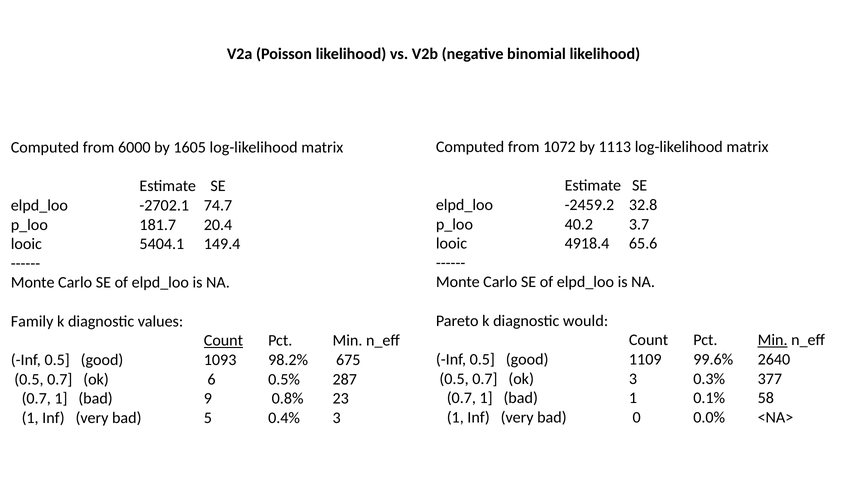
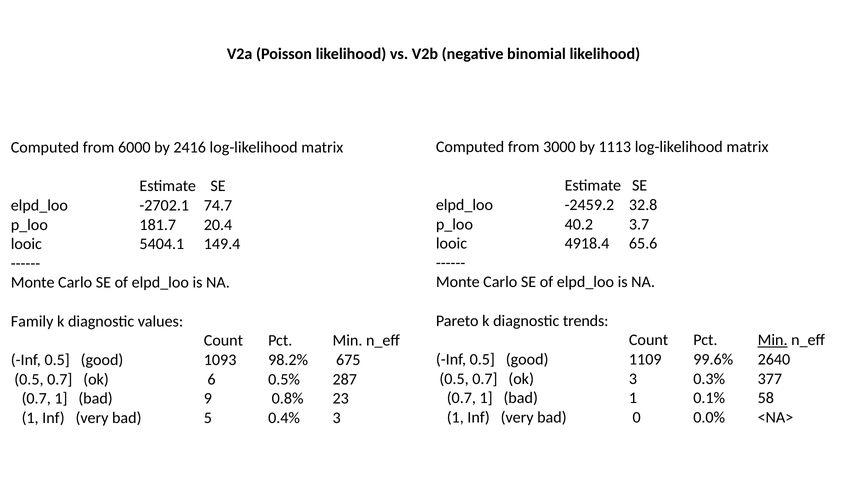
1072: 1072 -> 3000 (559, 147)
1605: 1605 -> 2416 (190, 147)
would: would -> trends (586, 321)
Count underline: present -> none (223, 340)
